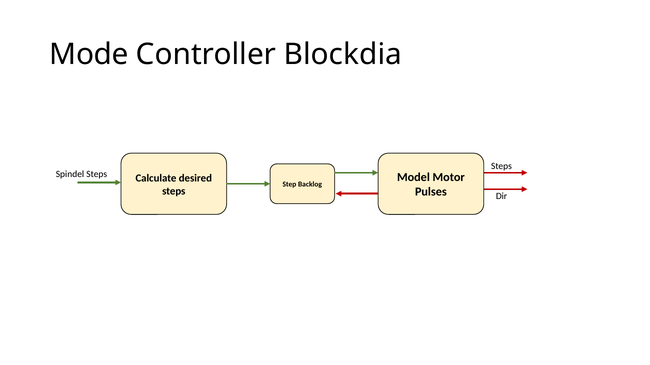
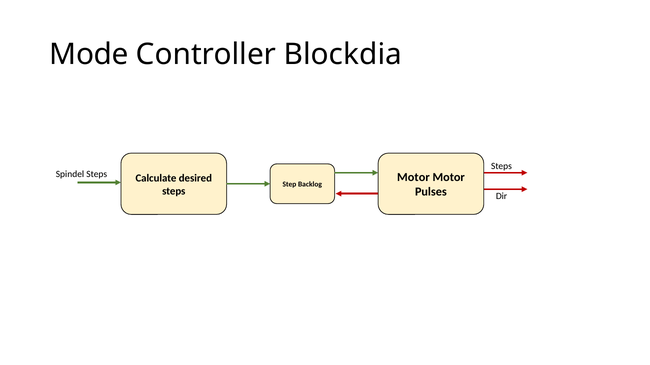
Model: Model -> Motor (413, 178)
